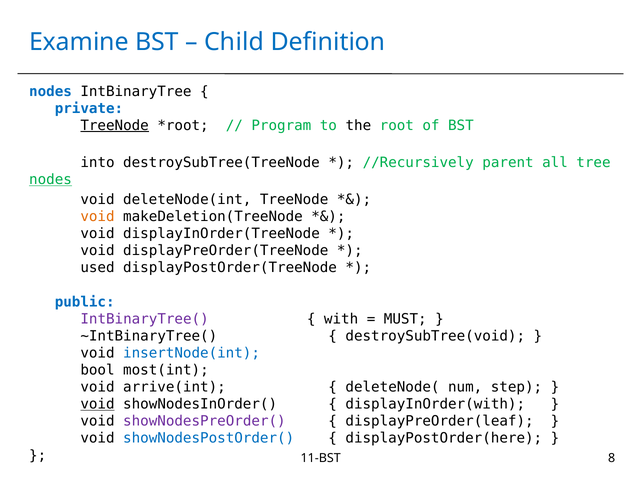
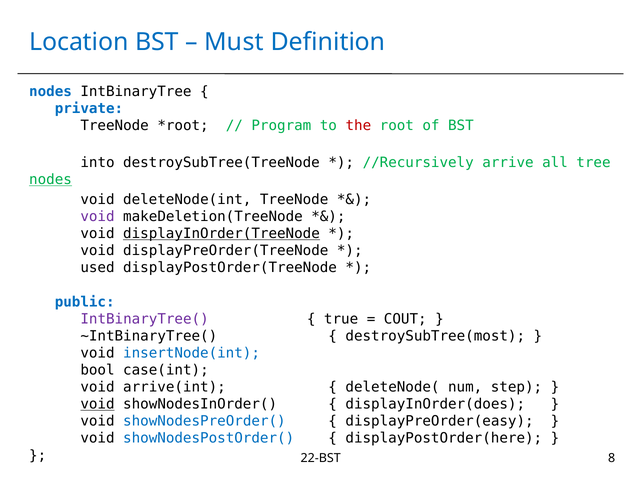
Examine: Examine -> Location (79, 42)
Child: Child -> Must (234, 42)
TreeNode underline: present -> none (115, 126)
the colour: black -> red (358, 126)
parent: parent -> arrive (508, 163)
void colour: orange -> purple (97, 217)
displayInOrder(TreeNode underline: none -> present (221, 234)
with: with -> true (341, 319)
MUST: MUST -> COUT (405, 319)
destroySubTree(void: destroySubTree(void -> destroySubTree(most (435, 336)
most(int: most(int -> case(int (166, 371)
displayInOrder(with: displayInOrder(with -> displayInOrder(does (435, 405)
showNodesPreOrder( colour: purple -> blue (204, 422)
displayPreOrder(leaf: displayPreOrder(leaf -> displayPreOrder(easy (440, 422)
11-BST: 11-BST -> 22-BST (321, 459)
